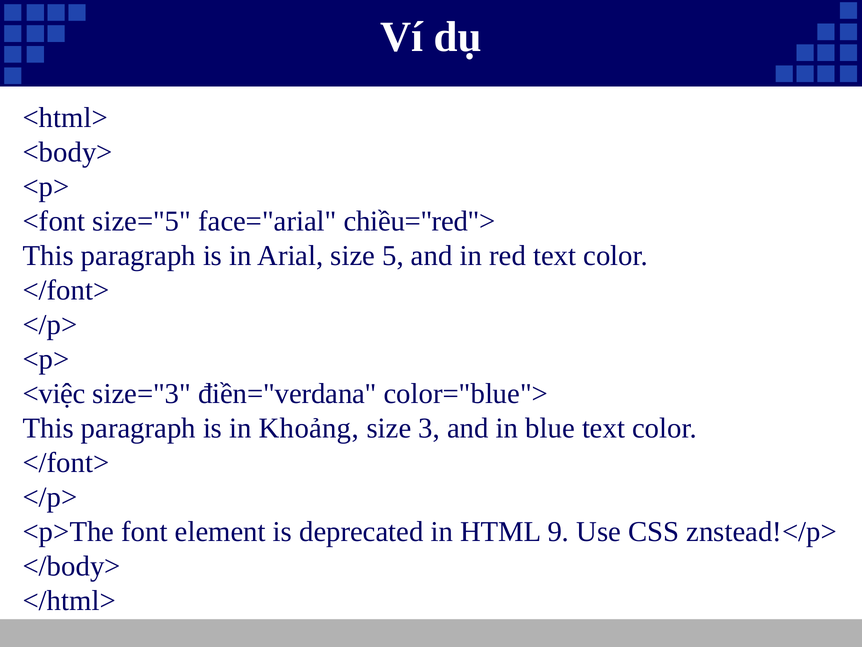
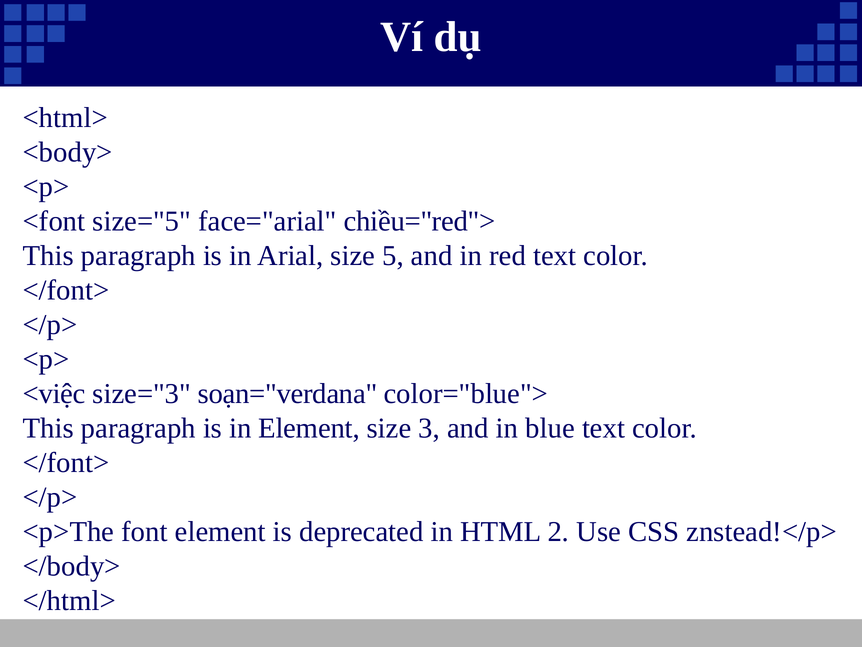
điền="verdana: điền="verdana -> soạn="verdana (288, 393)
in Khoảng: Khoảng -> Element (309, 428)
9: 9 -> 2 (558, 531)
